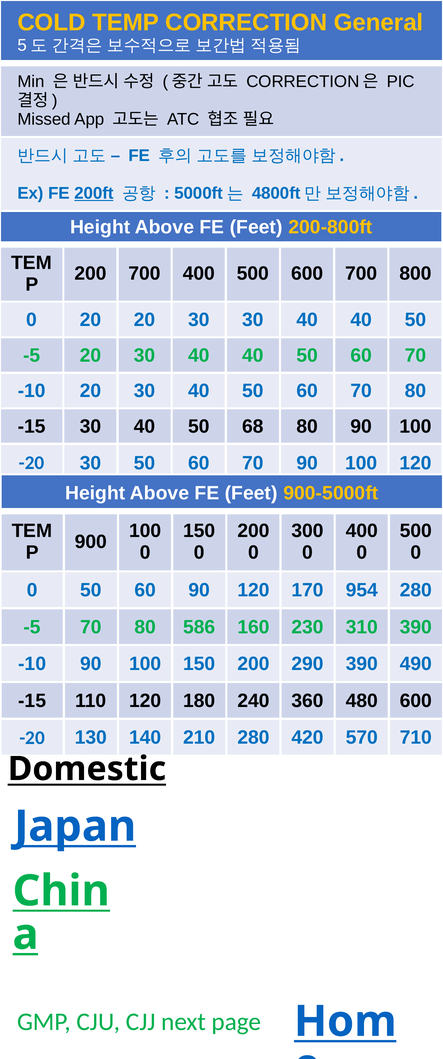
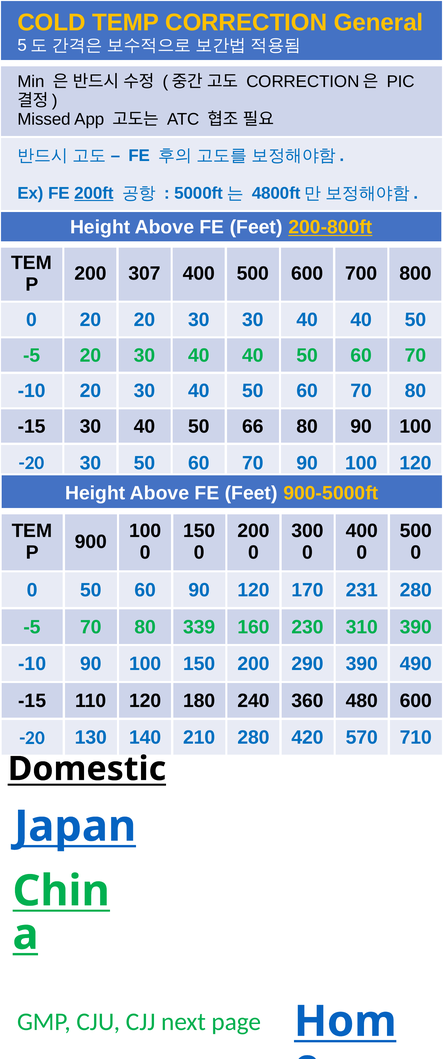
200-800ft underline: none -> present (330, 227)
200 700: 700 -> 307 (145, 274)
68: 68 -> 66 (253, 427)
954: 954 -> 231 (362, 591)
586: 586 -> 339 (199, 628)
